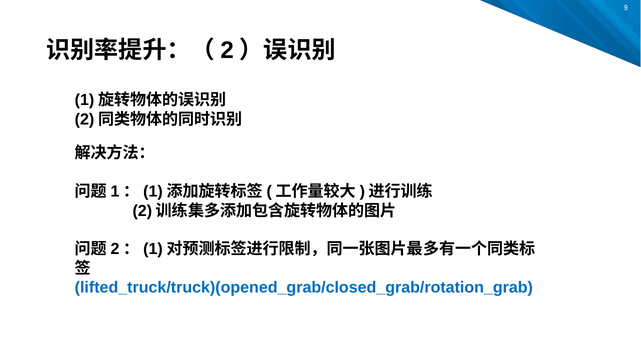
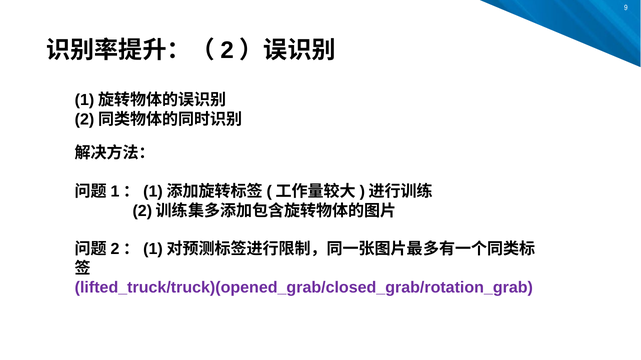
lifted_truck/truck)(opened_grab/closed_grab/rotation_grab colour: blue -> purple (304, 288)
